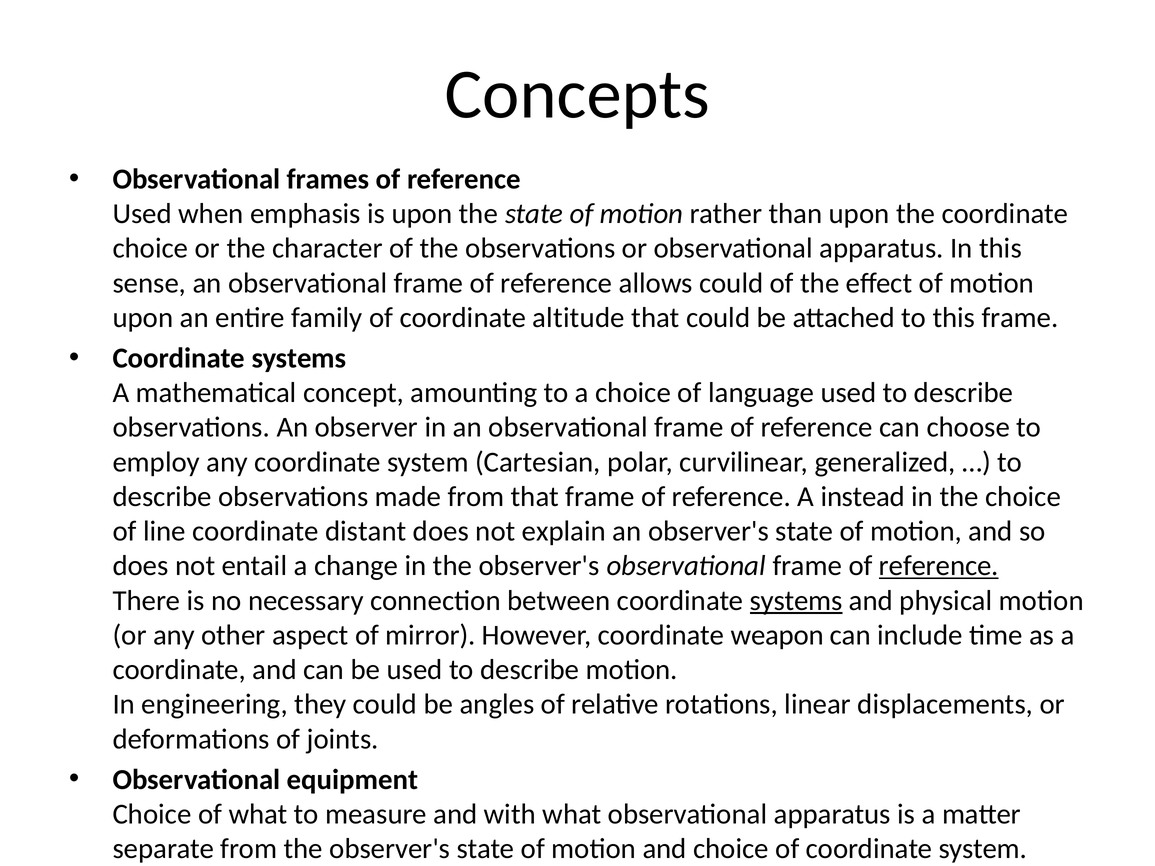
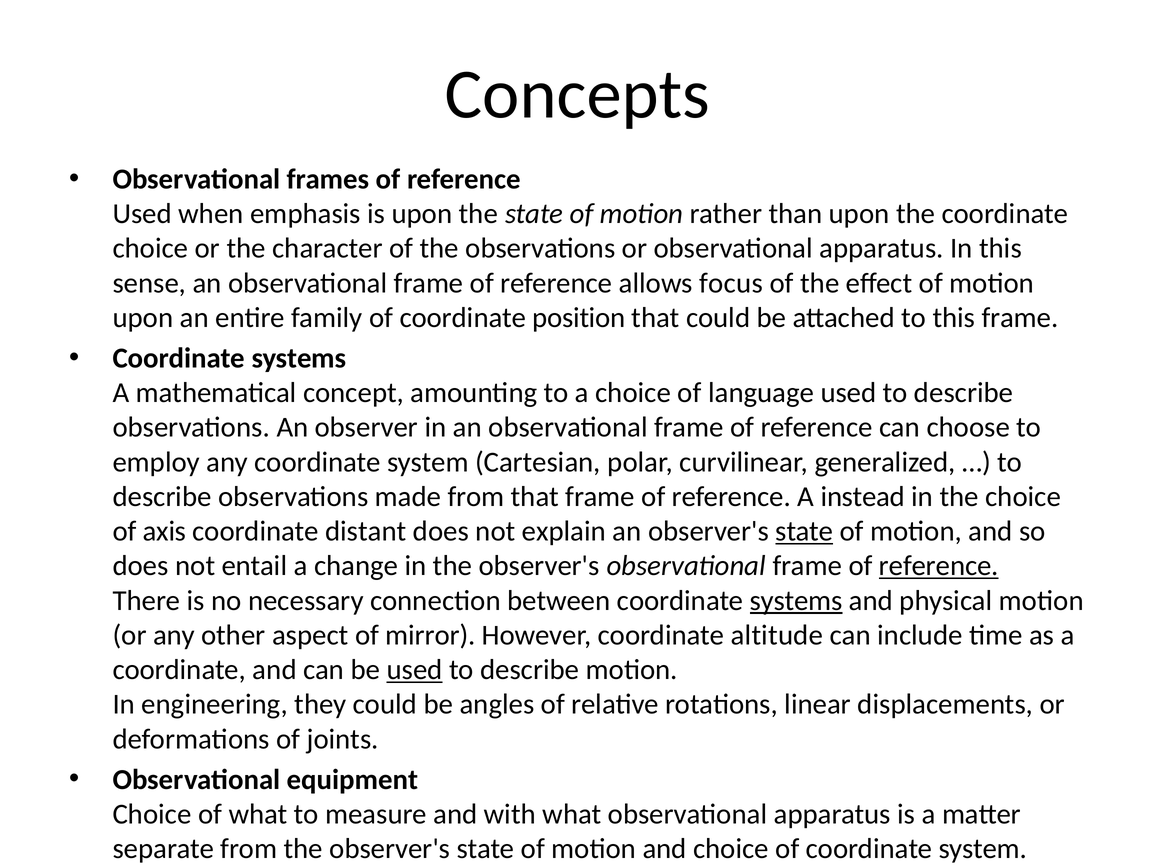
allows could: could -> focus (731, 283)
altitude: altitude -> position (579, 318)
line: line -> axis (165, 531)
state underline: none -> present (804, 531)
weapon: weapon -> altitude (777, 635)
used underline: none -> present (415, 670)
